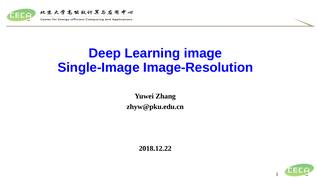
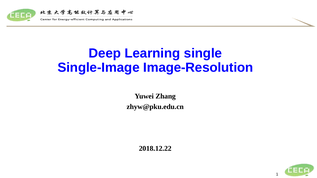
image: image -> single (203, 53)
